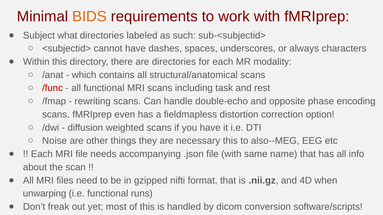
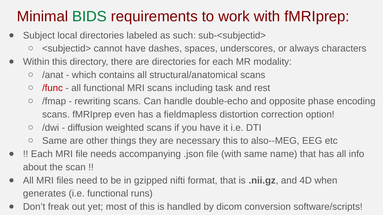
BIDS colour: orange -> green (90, 16)
what: what -> local (67, 35)
Noise: Noise -> Same (55, 141)
unwarping: unwarping -> generates (44, 194)
